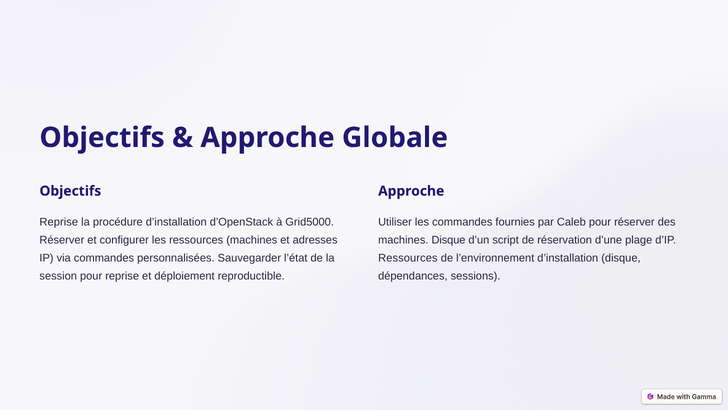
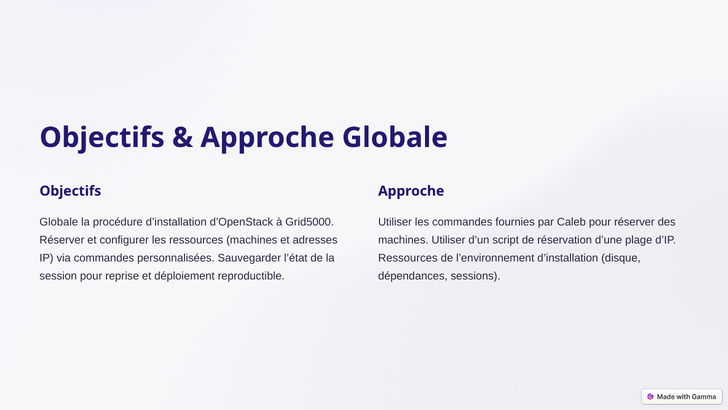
Reprise: Reprise -> Globale (59, 222)
machines Disque: Disque -> Utiliser (448, 240)
